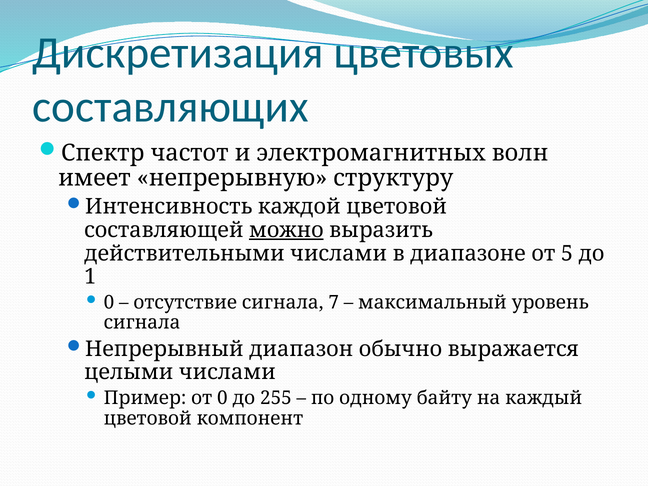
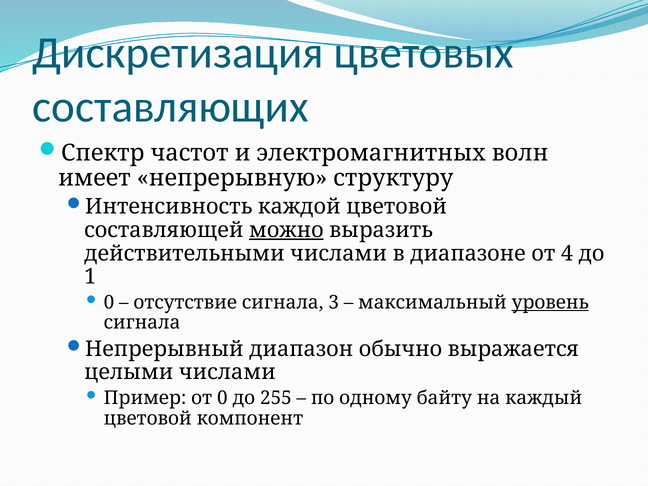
5: 5 -> 4 (567, 253)
7: 7 -> 3 (334, 302)
уровень underline: none -> present (550, 302)
